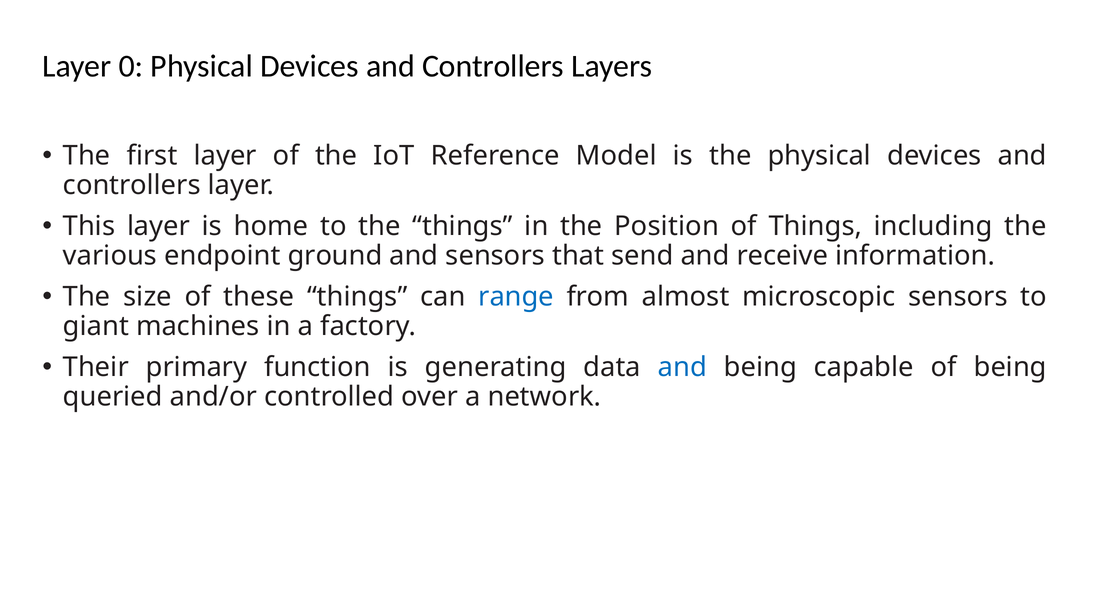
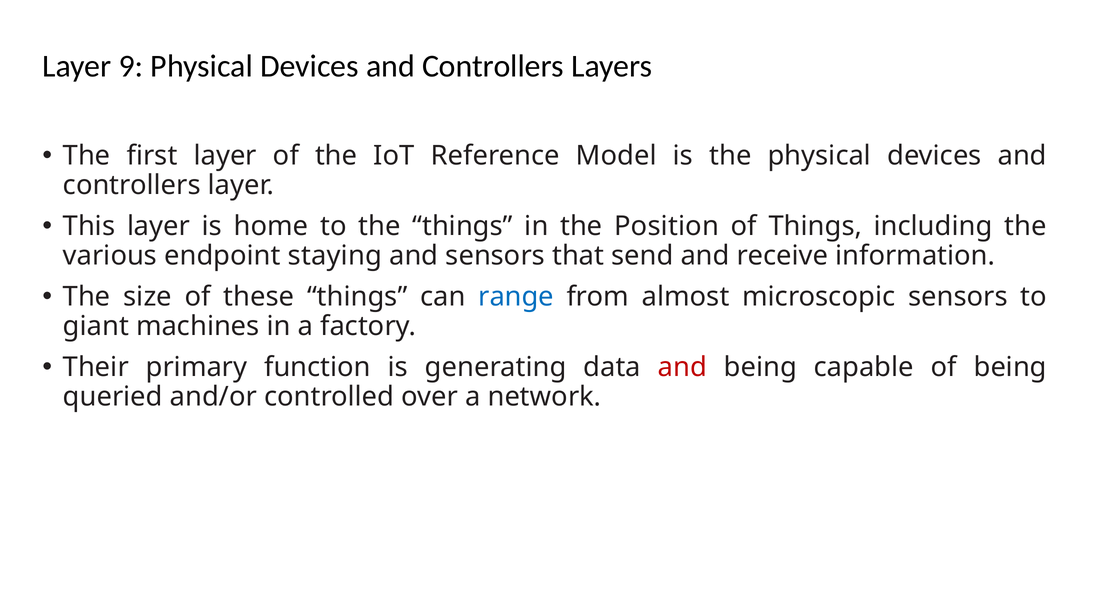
0: 0 -> 9 (131, 66)
ground: ground -> staying (335, 256)
and colour: blue -> red (682, 367)
